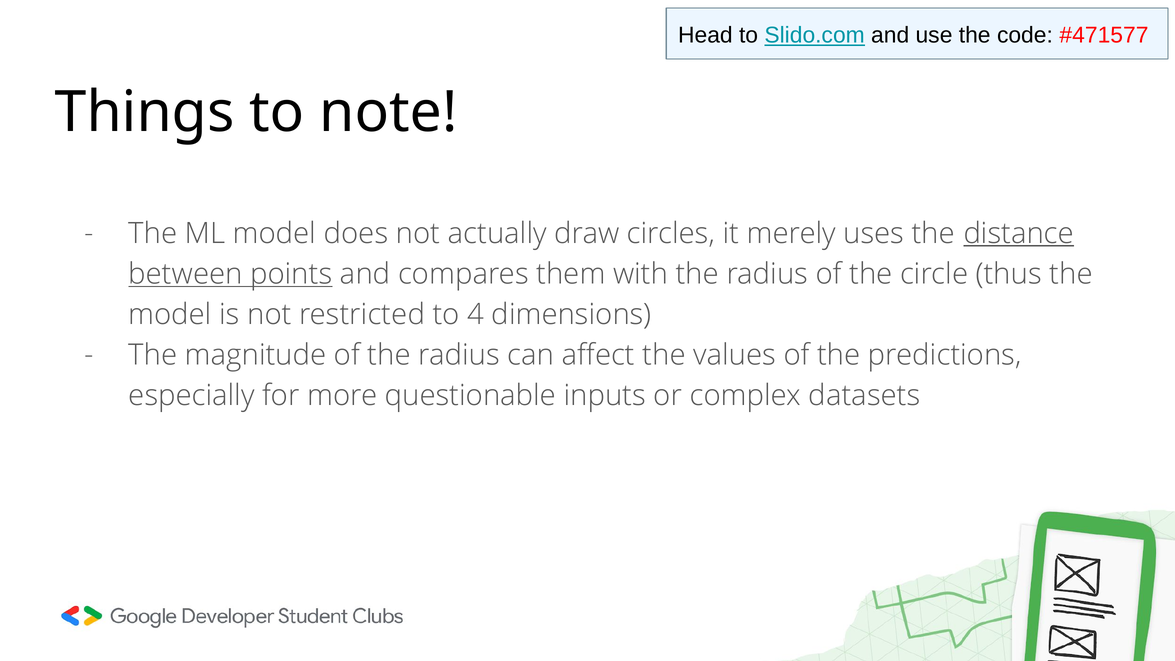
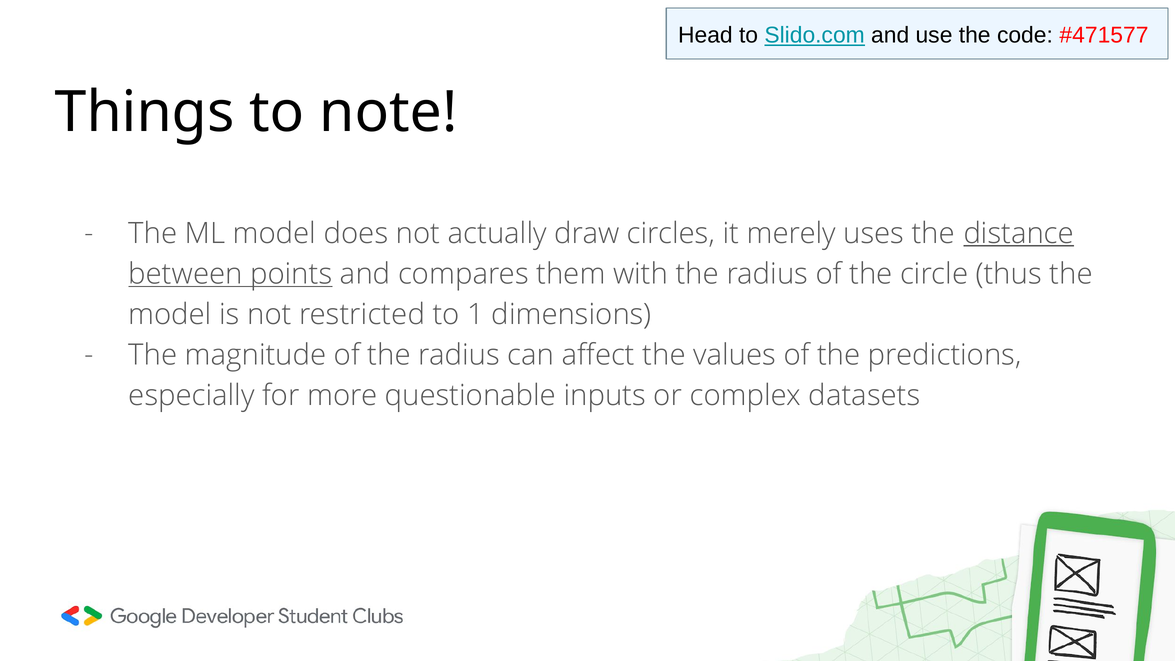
4: 4 -> 1 (476, 314)
